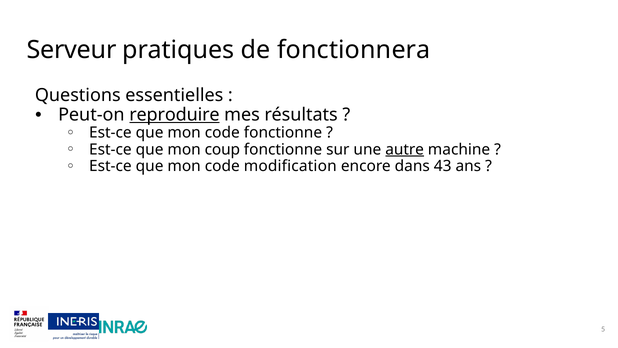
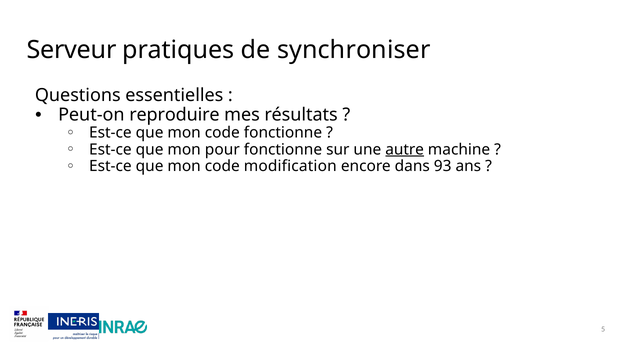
fonctionnera: fonctionnera -> synchroniser (354, 50)
reproduire underline: present -> none (174, 114)
coup: coup -> pour (222, 149)
43: 43 -> 93 (443, 166)
